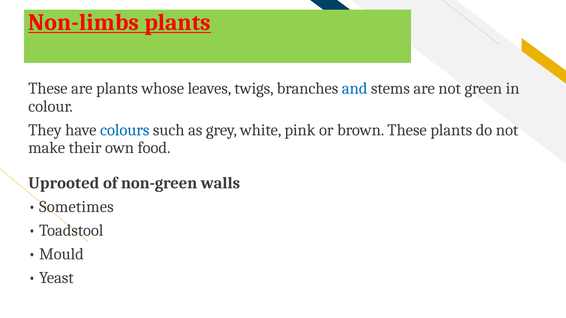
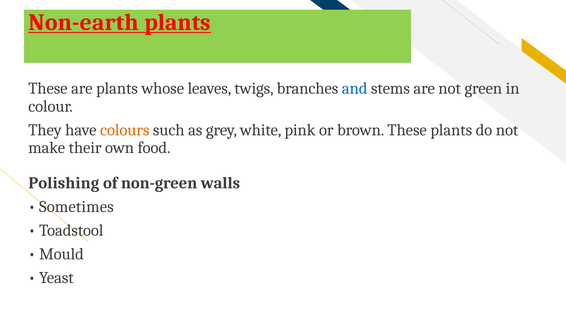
Non-limbs: Non-limbs -> Non-earth (84, 22)
colours colour: blue -> orange (125, 130)
Uprooted: Uprooted -> Polishing (64, 183)
